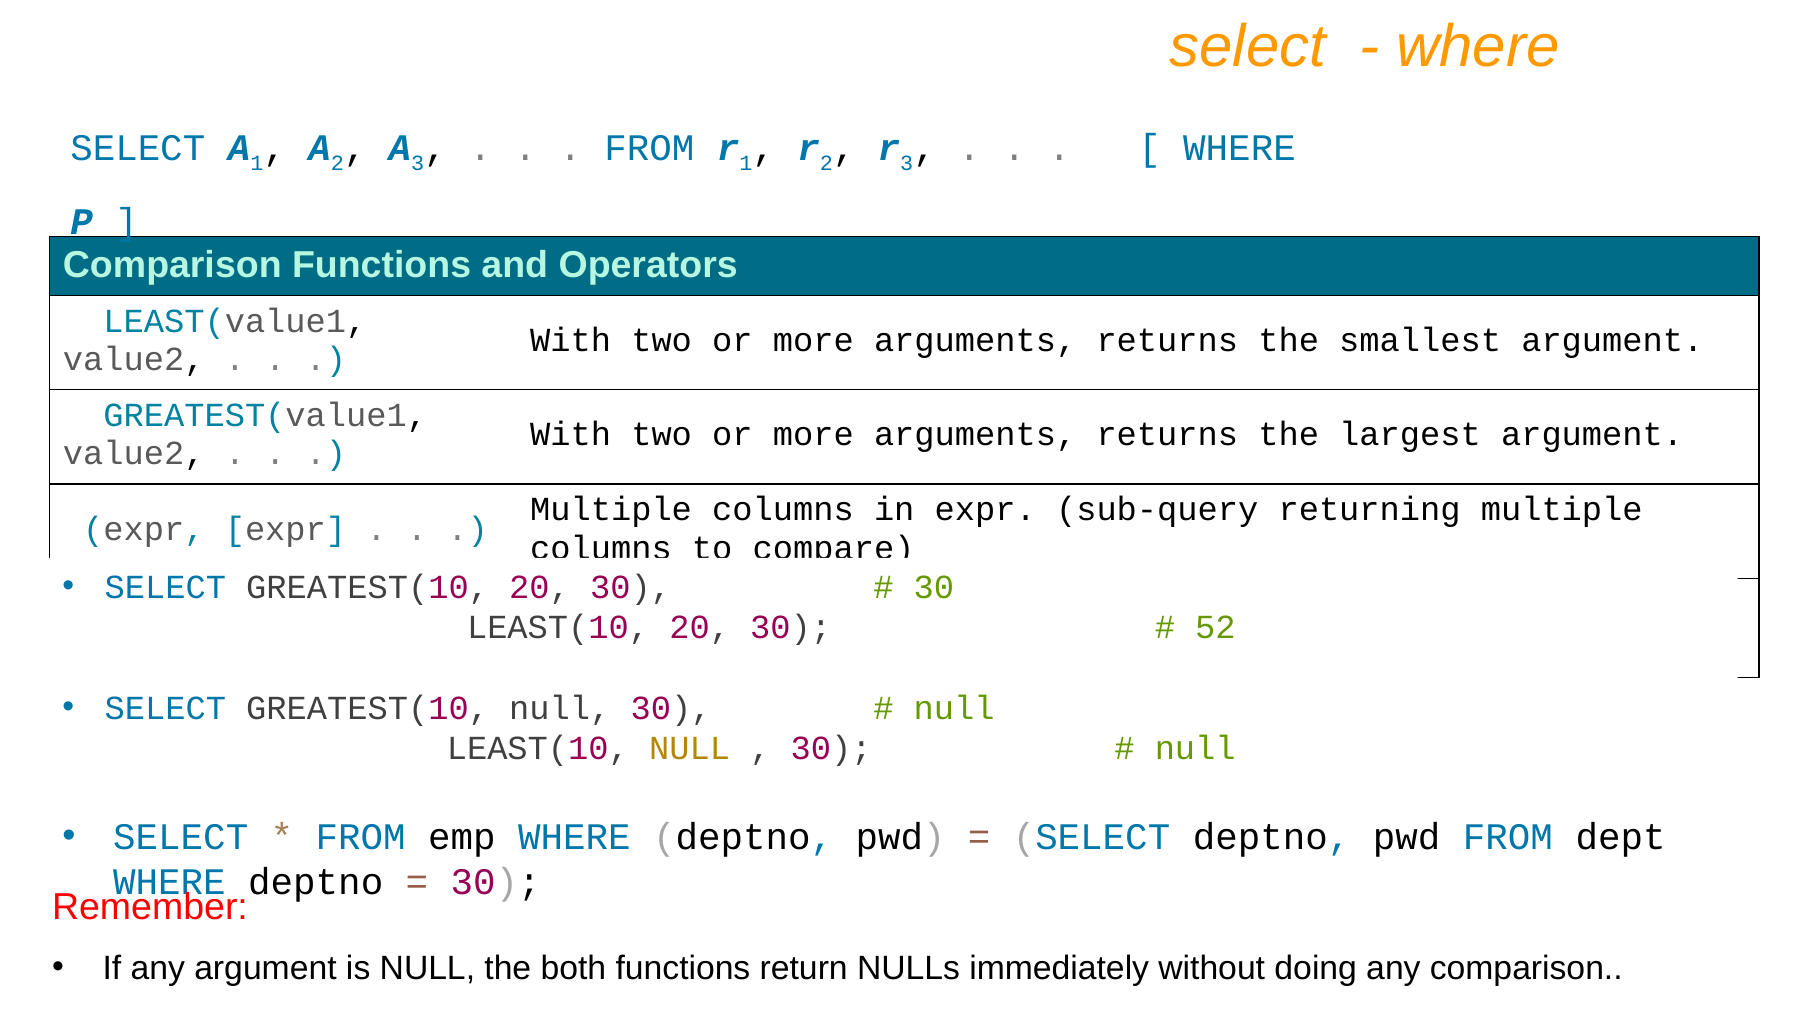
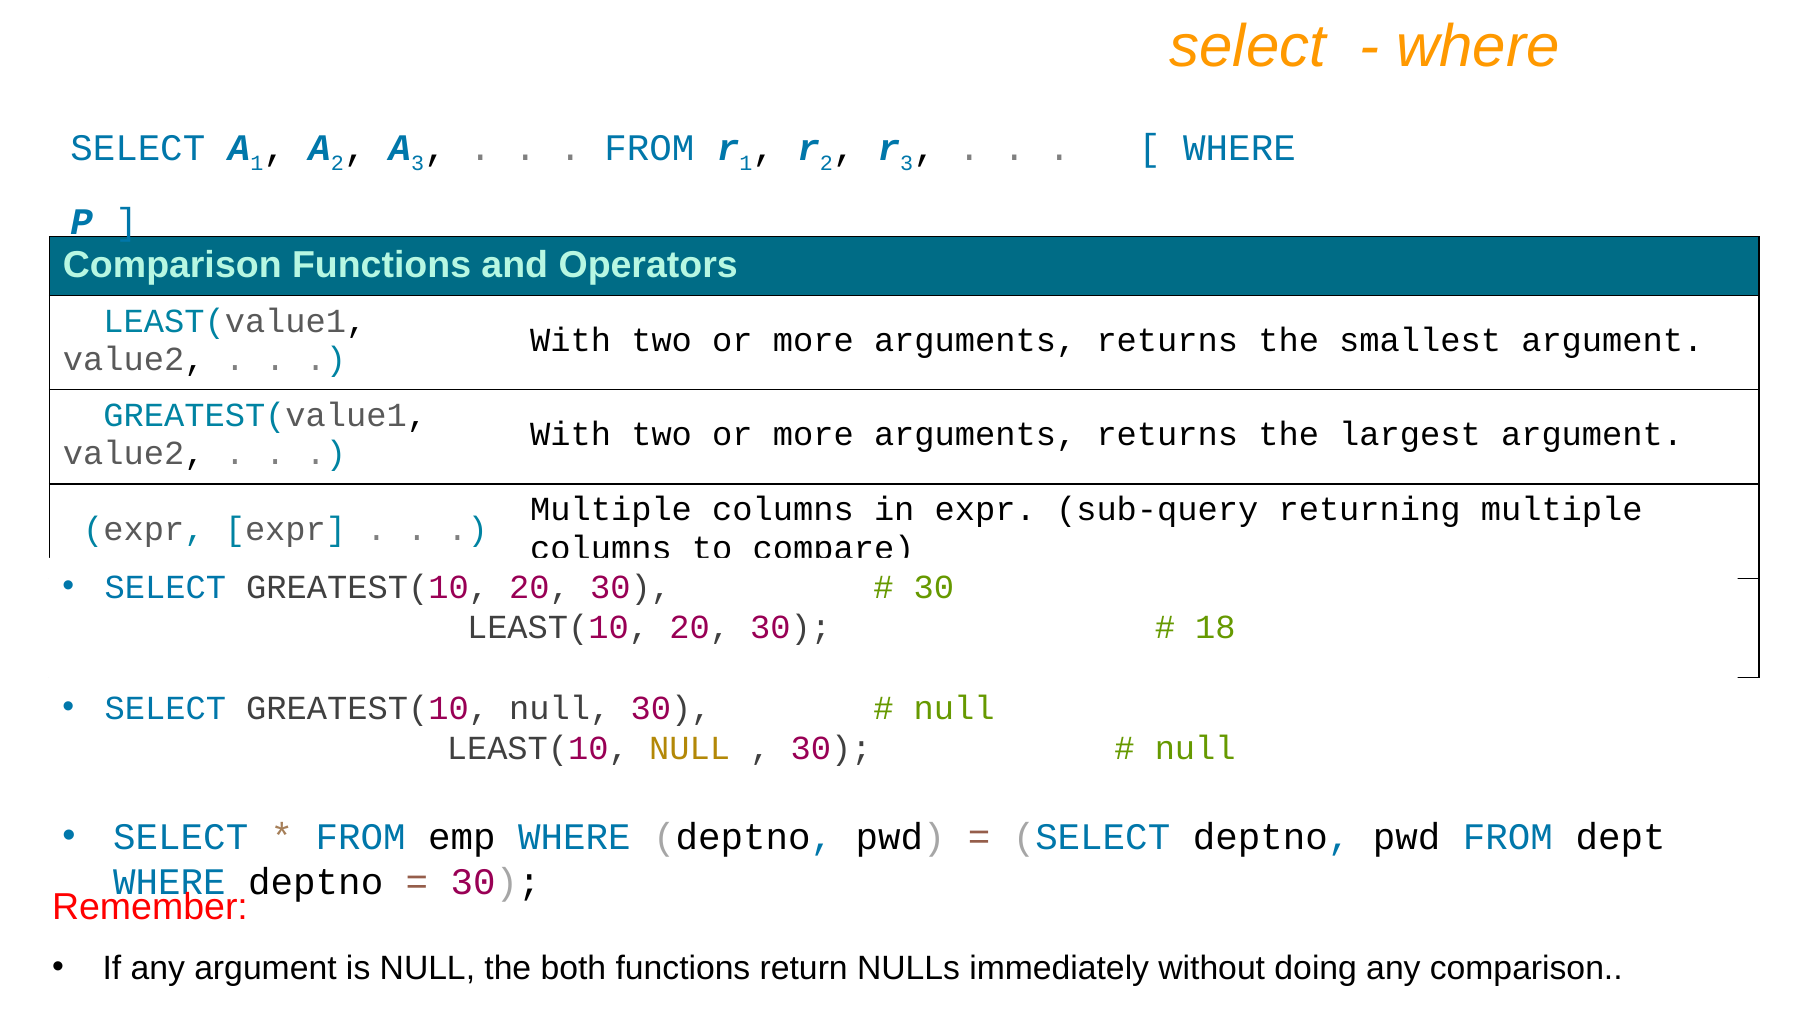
52: 52 -> 18 (1215, 628)
